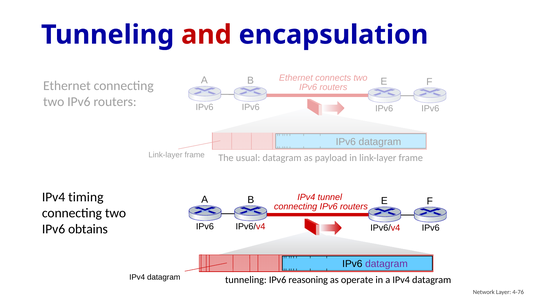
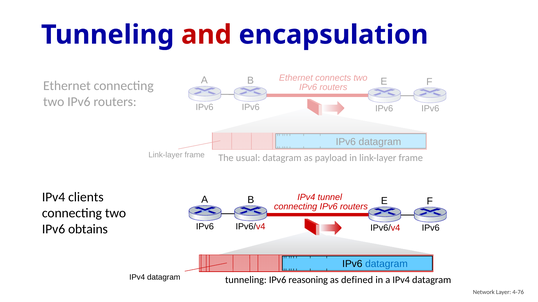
timing: timing -> clients (86, 197)
datagram colour: purple -> blue (386, 264)
operate: operate -> defined (357, 281)
